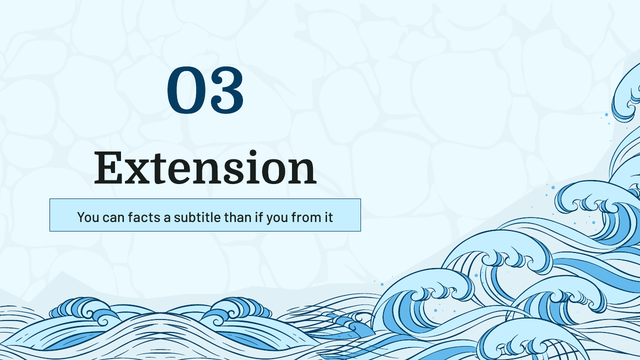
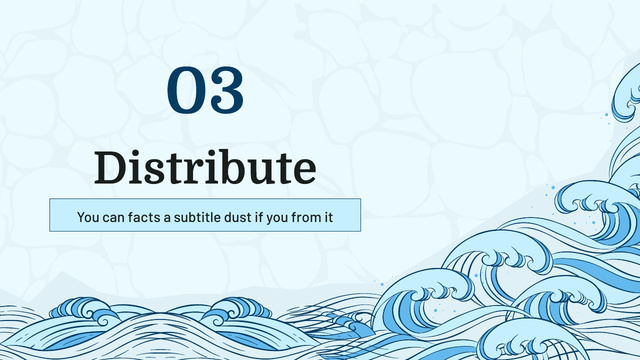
Extension: Extension -> Distribute (205, 169)
than: than -> dust (238, 217)
